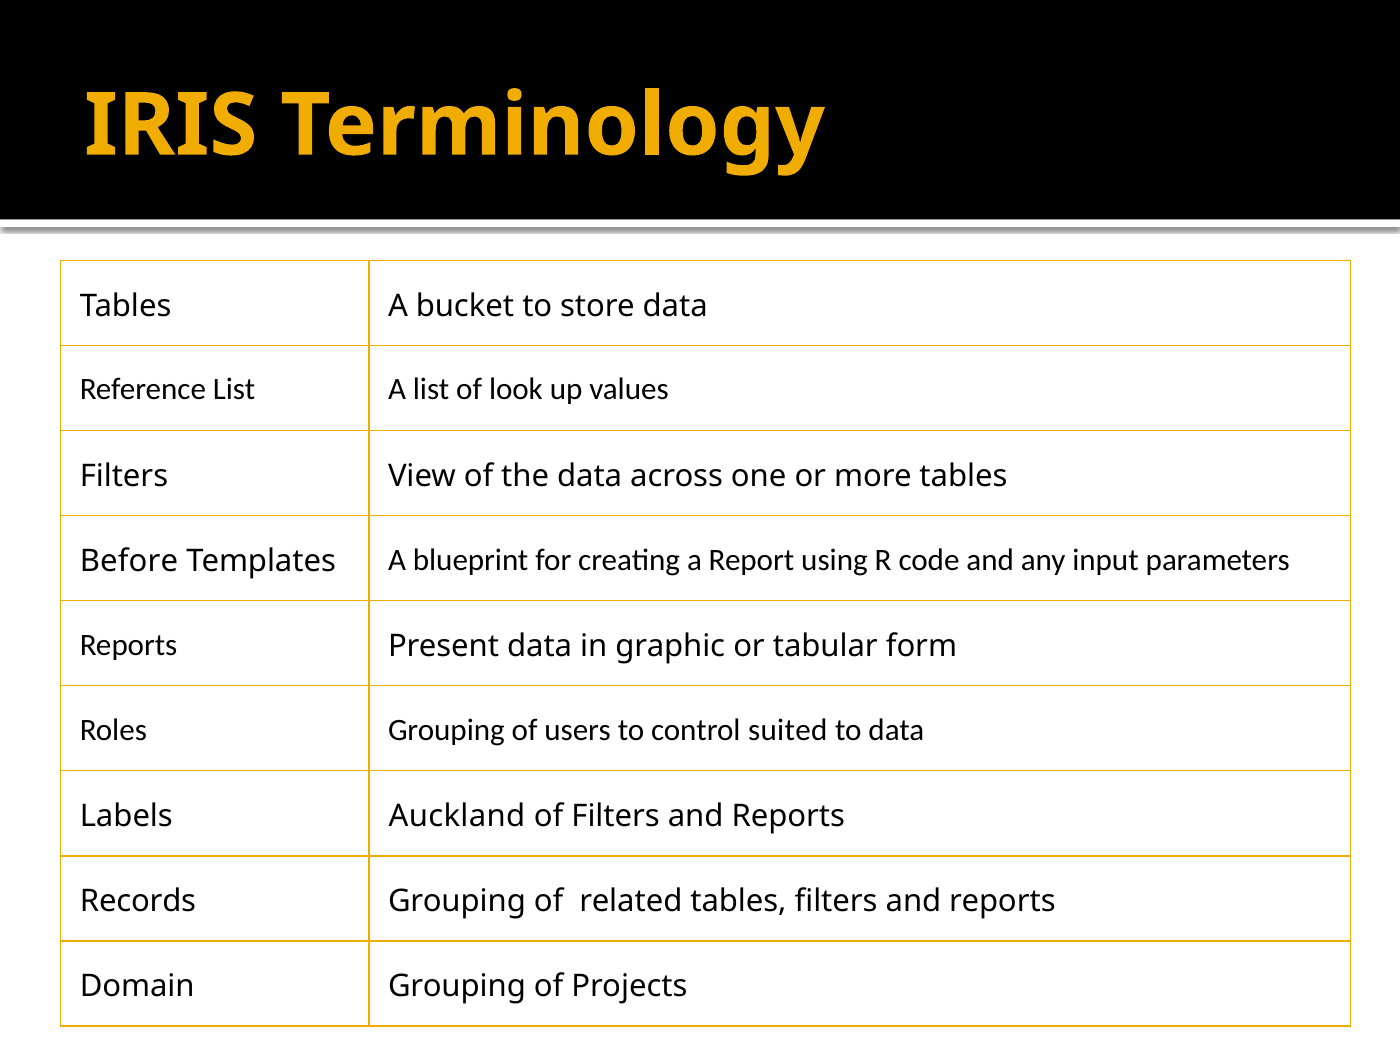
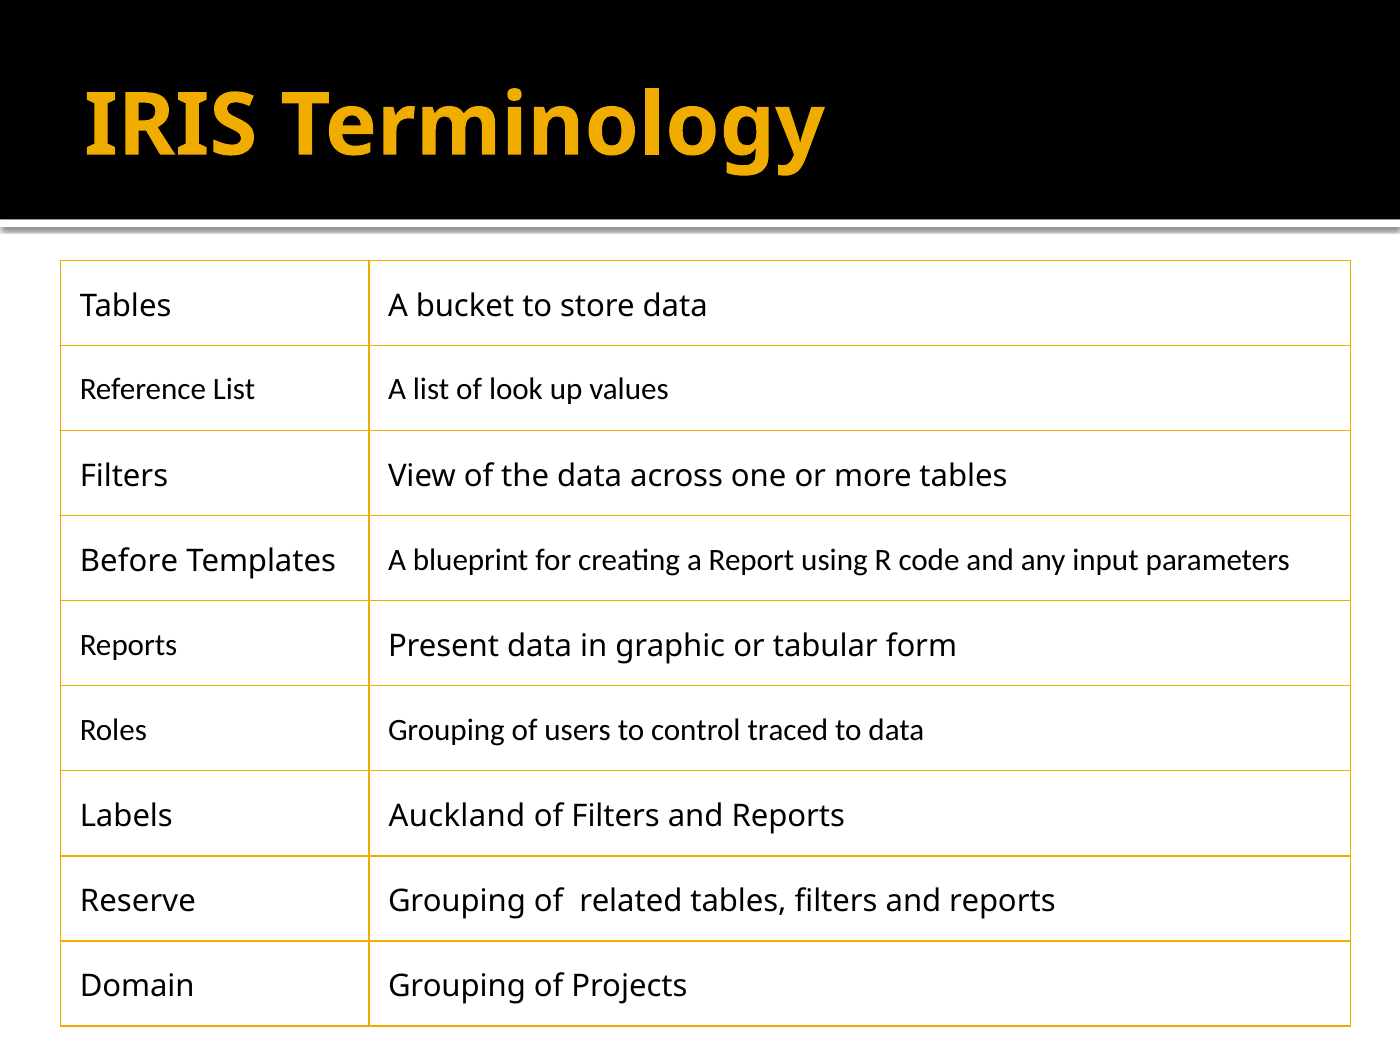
suited: suited -> traced (788, 730)
Records: Records -> Reserve (138, 901)
